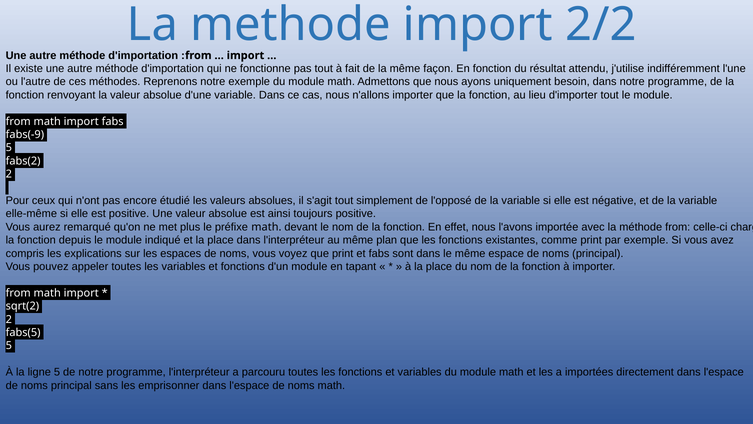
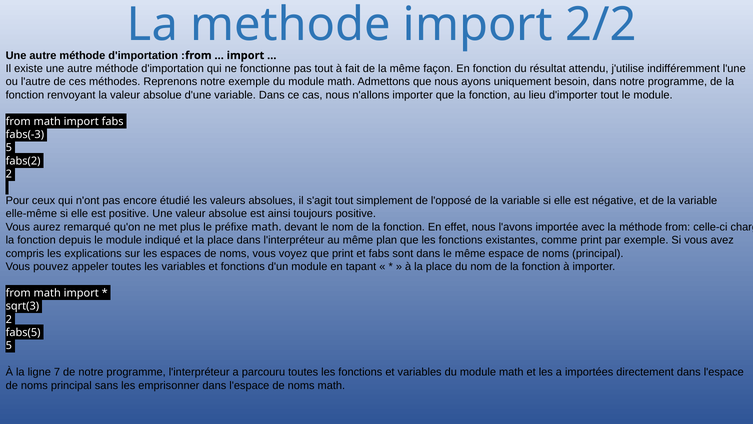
fabs(-9: fabs(-9 -> fabs(-3 (25, 134)
sqrt(2: sqrt(2 -> sqrt(3 (22, 306)
ligne 5: 5 -> 7 (57, 372)
